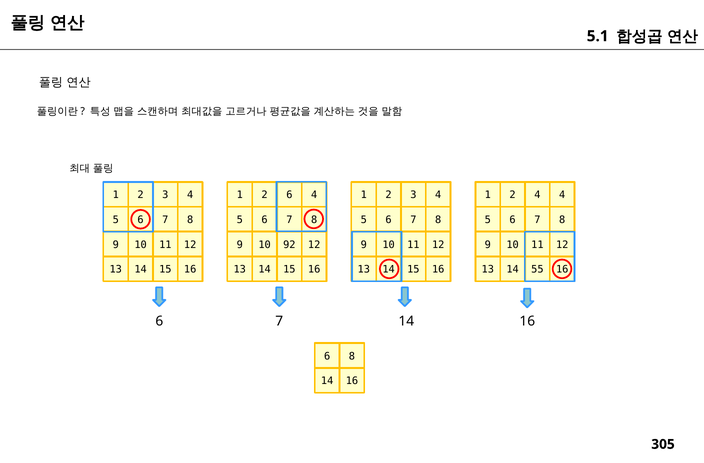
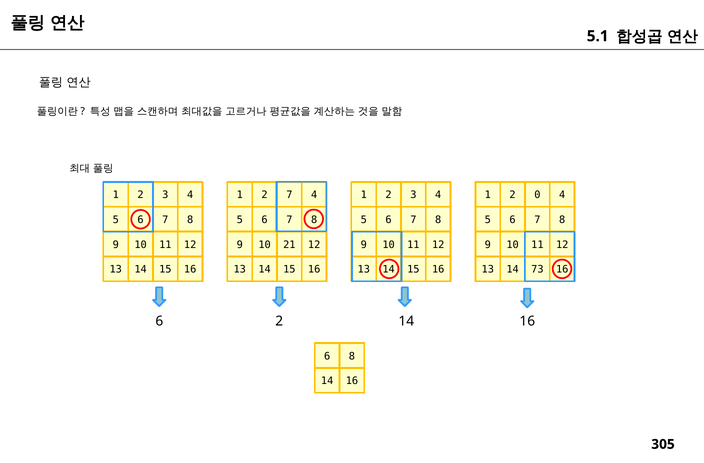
2 6: 6 -> 7 (289, 195)
2 4: 4 -> 0 (537, 195)
92: 92 -> 21 (289, 244)
55: 55 -> 73 (537, 269)
7: 7 -> 2 (279, 321)
